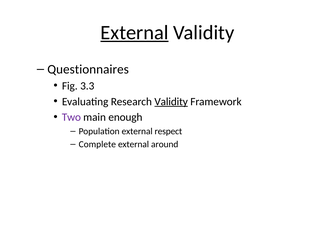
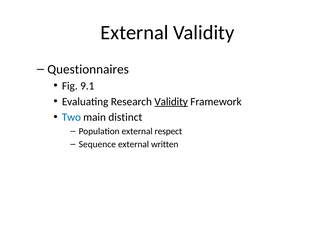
External underline: present -> none (134, 32)
3.3: 3.3 -> 9.1 (87, 86)
Two colour: purple -> blue (71, 117)
enough: enough -> distinct (125, 117)
Complete: Complete -> Sequence (97, 144)
around: around -> written (165, 144)
